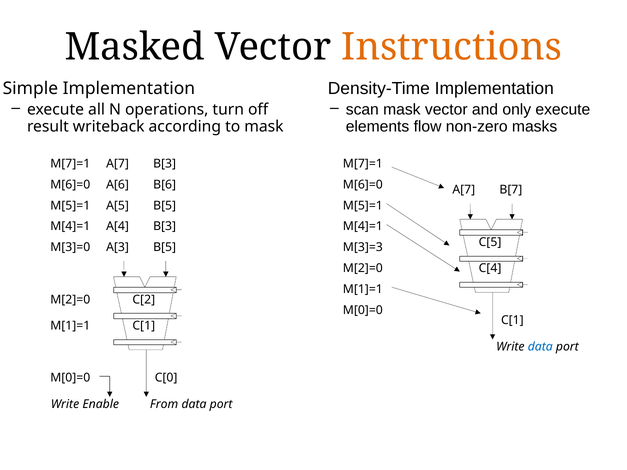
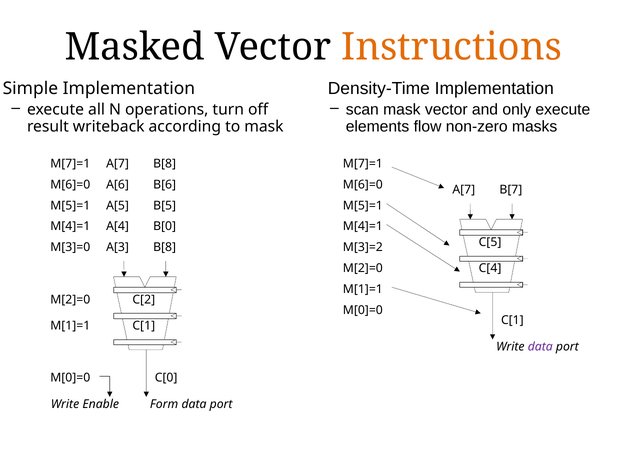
A[7 B[3: B[3 -> B[8 (165, 164)
A[4 B[3: B[3 -> B[0 (165, 227)
A[3 B[5: B[5 -> B[8 (165, 247)
M[3]=3: M[3]=3 -> M[3]=2 (363, 247)
data colour: blue -> purple (540, 347)
From: From -> Form (164, 404)
